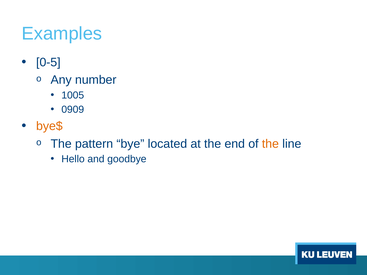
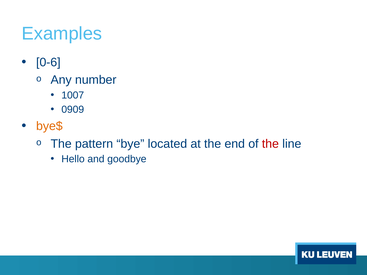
0-5: 0-5 -> 0-6 (48, 62)
1005: 1005 -> 1007 (73, 95)
the colour: orange -> red (270, 144)
